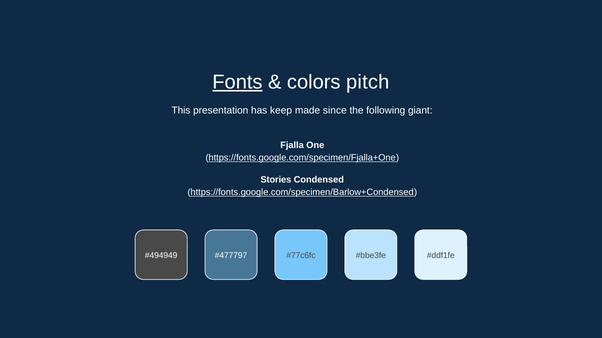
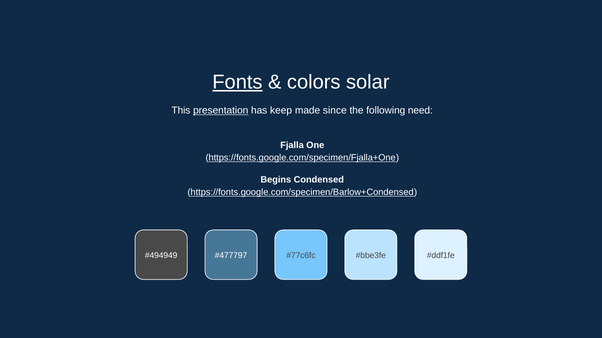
pitch: pitch -> solar (368, 82)
presentation underline: none -> present (221, 111)
giant: giant -> need (420, 111)
Stories: Stories -> Begins (276, 180)
